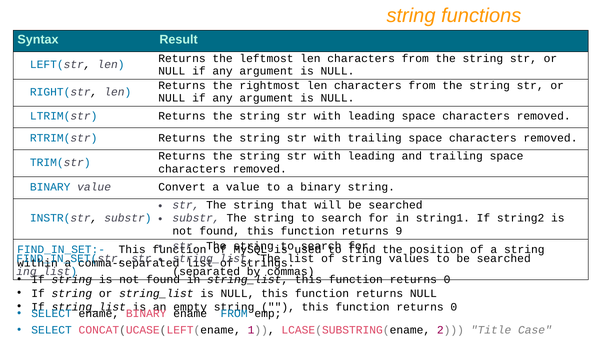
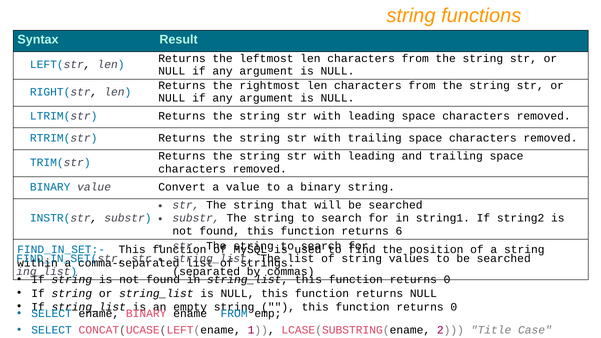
9: 9 -> 6 (399, 231)
